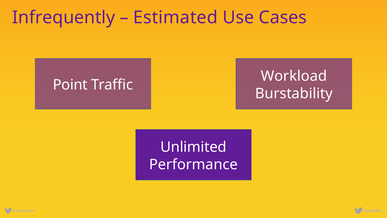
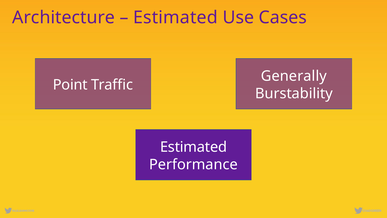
Infrequently: Infrequently -> Architecture (64, 18)
Workload: Workload -> Generally (294, 76)
Unlimited: Unlimited -> Estimated (194, 147)
